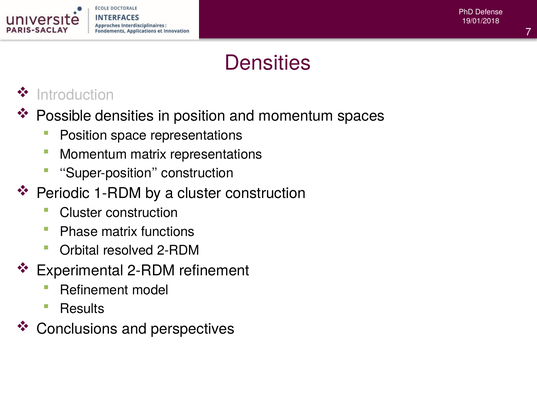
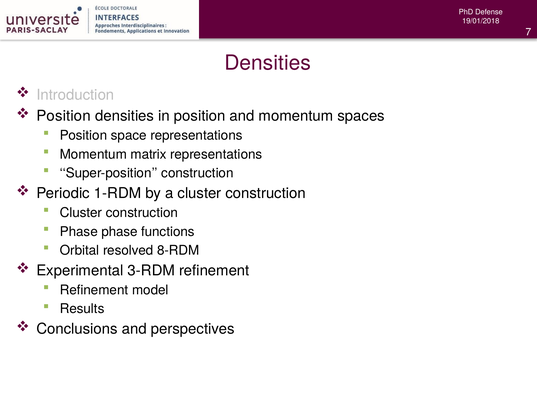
Possible: Possible -> Position (64, 116)
Phase matrix: matrix -> phase (120, 231)
resolved 2-RDM: 2-RDM -> 8-RDM (178, 250)
Experimental 2-RDM: 2-RDM -> 3-RDM (151, 270)
